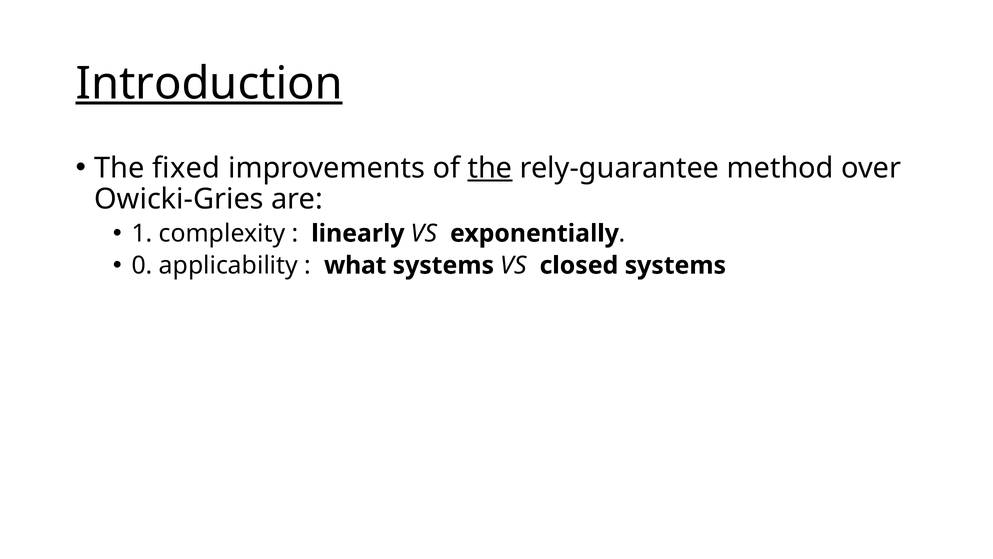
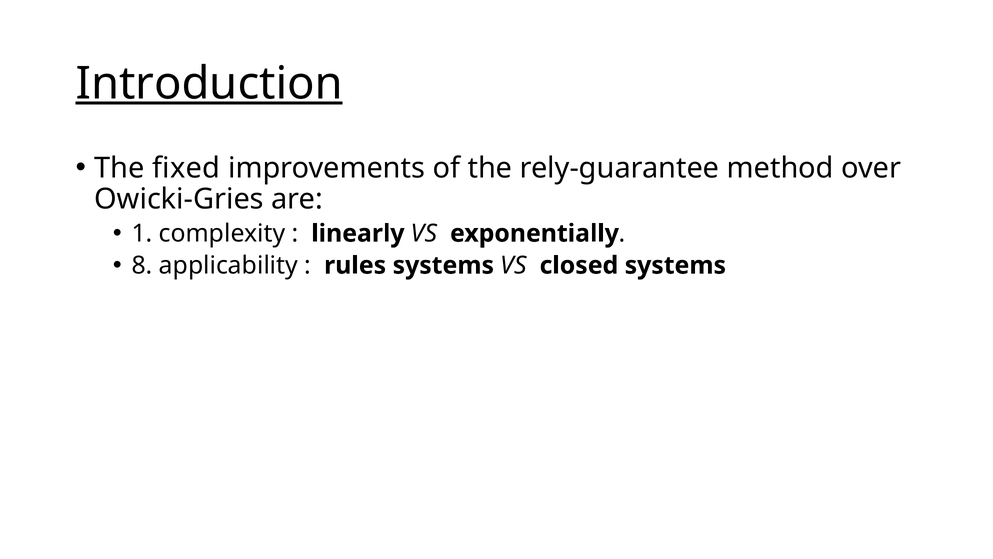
the underline: present -> none (490, 168)
0: 0 -> 8 (142, 265)
what: what -> rules (355, 265)
